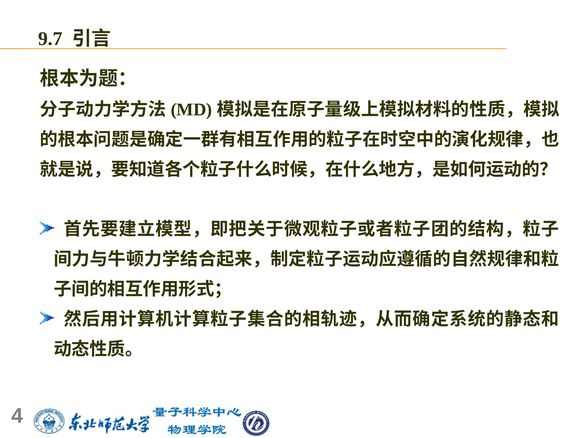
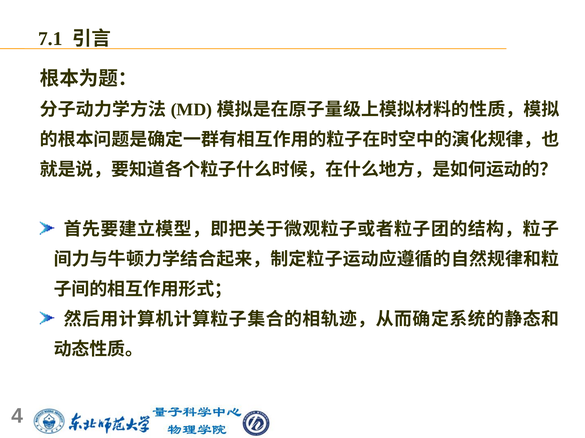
9.7: 9.7 -> 7.1 (50, 39)
